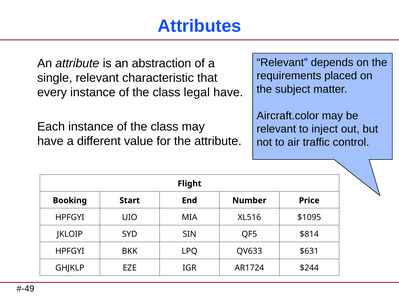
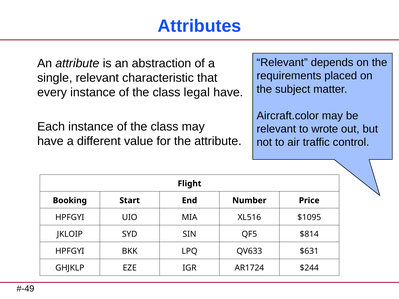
inject: inject -> wrote (325, 129)
